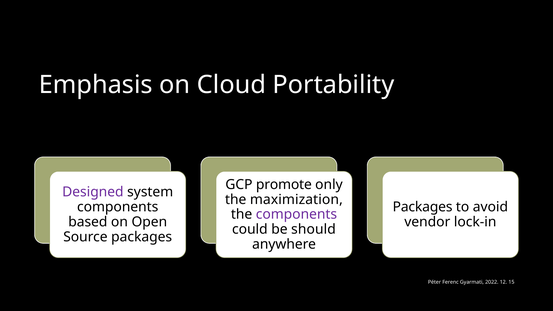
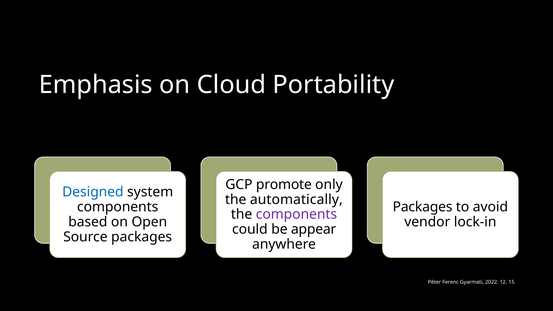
Designed colour: purple -> blue (93, 192)
maximization: maximization -> automatically (296, 200)
should: should -> appear (314, 229)
